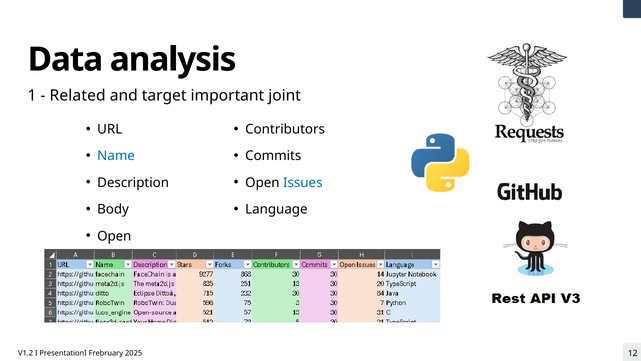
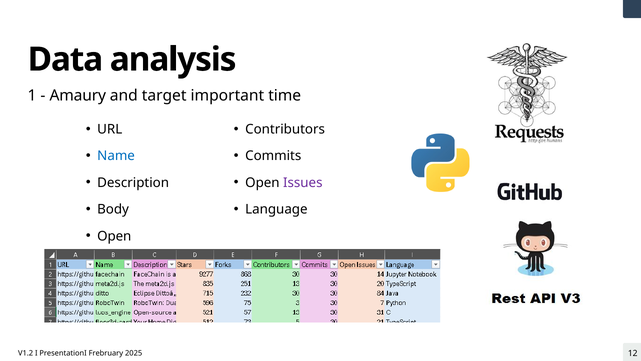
Related: Related -> Amaury (78, 96)
joint: joint -> time (285, 96)
Issues colour: blue -> purple (303, 183)
